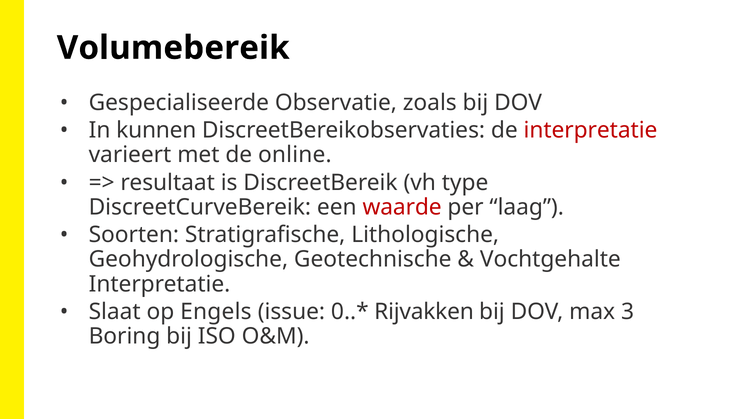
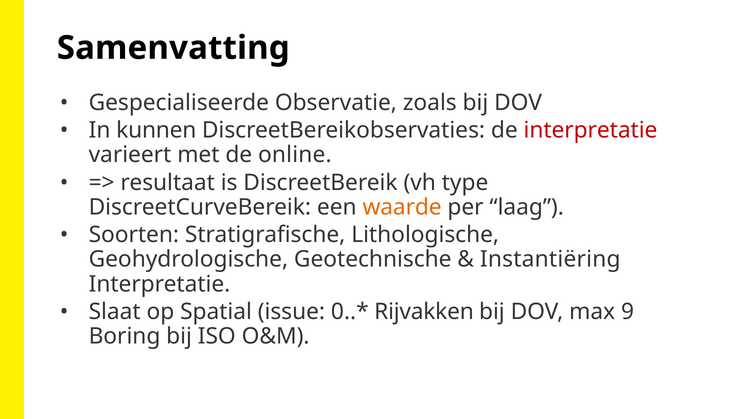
Volumebereik: Volumebereik -> Samenvatting (173, 48)
waarde colour: red -> orange (402, 207)
Vochtgehalte: Vochtgehalte -> Instantiëring (550, 260)
Engels: Engels -> Spatial (216, 312)
3: 3 -> 9 (628, 312)
